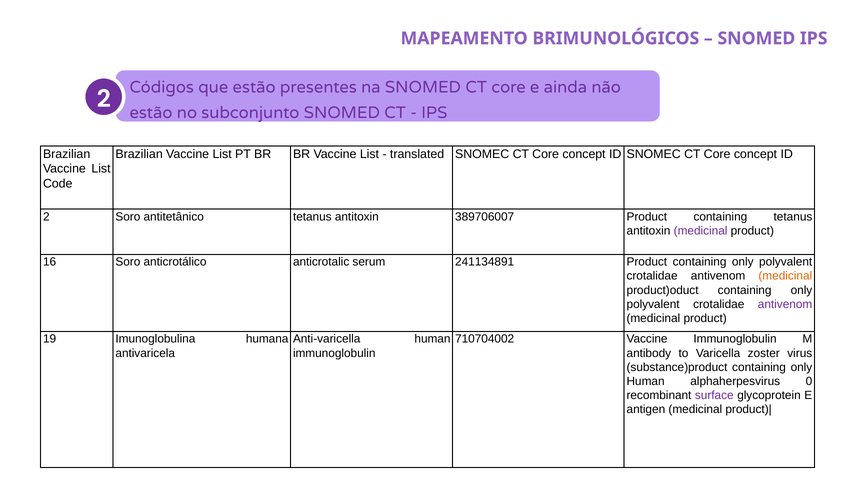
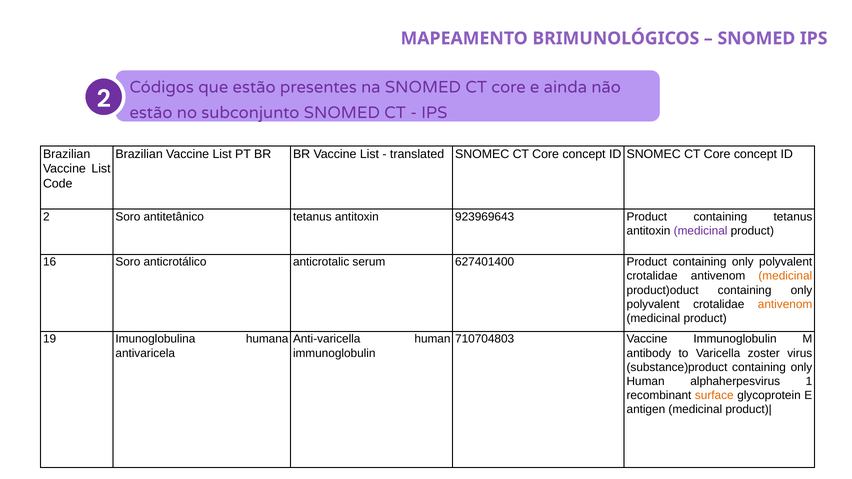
389706007: 389706007 -> 923969643 (485, 217)
241134891: 241134891 -> 627401400 (485, 262)
antivenom colour: purple -> orange (785, 304)
710704002: 710704002 -> 710704803 (485, 339)
0: 0 -> 1 (809, 382)
surface colour: purple -> orange (714, 396)
